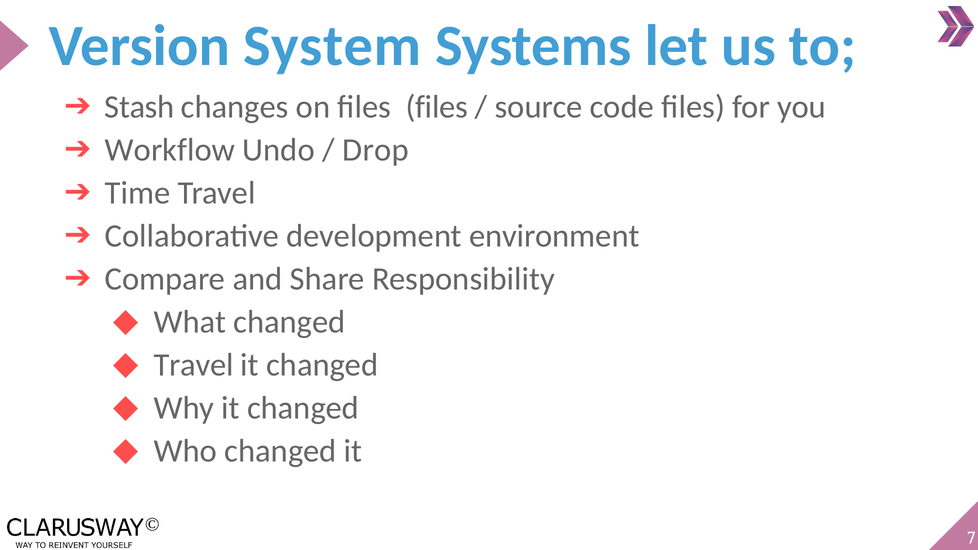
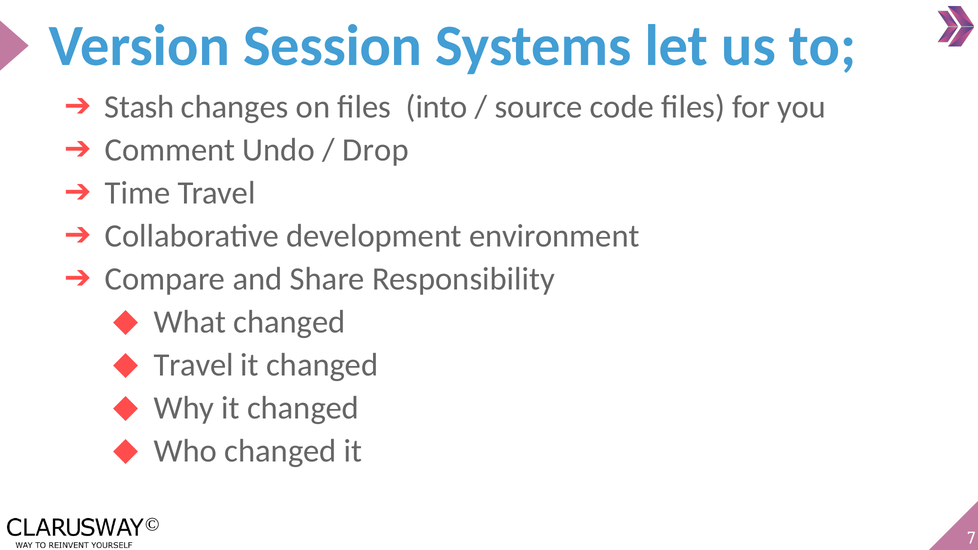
System: System -> Session (333, 46)
files files: files -> into (437, 107)
Workflow: Workflow -> Comment (170, 150)
